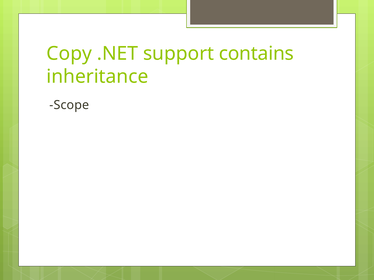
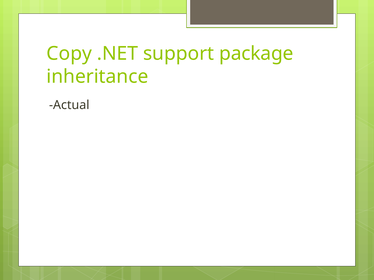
contains: contains -> package (256, 54)
Scope: Scope -> Actual (69, 105)
